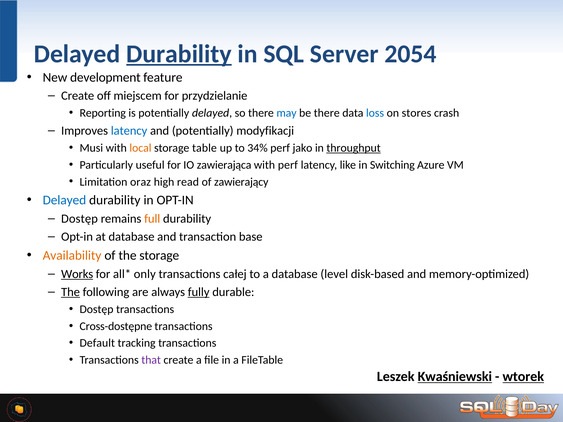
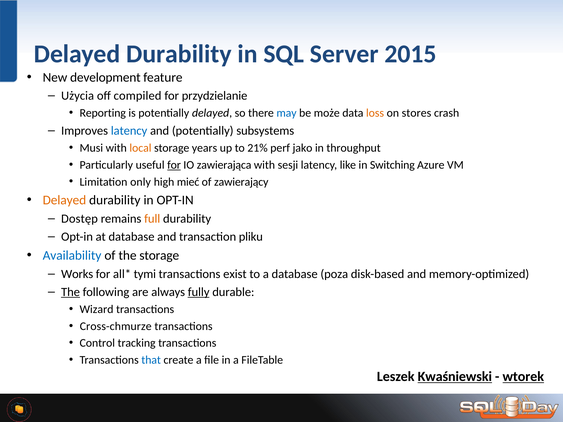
Durability underline: present -> none (179, 54)
2054: 2054 -> 2015 (410, 54)
Create: Create -> Użycia (78, 96)
miejscem: miejscem -> compiled (138, 96)
be there: there -> może (327, 113)
loss colour: blue -> orange (375, 113)
modyfikacji: modyfikacji -> subsystems (265, 131)
table: table -> years (205, 148)
34%: 34% -> 21% (258, 148)
throughput underline: present -> none (354, 148)
for underline: none -> present (174, 165)
with perf: perf -> sesji (288, 165)
oraz: oraz -> only (141, 182)
read: read -> mieć (188, 182)
Delayed colour: blue -> orange (64, 200)
base: base -> pliku (251, 237)
Availability colour: orange -> blue (72, 256)
Works underline: present -> none (77, 274)
only: only -> tymi (145, 274)
całej: całej -> exist (235, 274)
level: level -> poza (334, 274)
Dostęp: Dostęp -> Wizard (97, 310)
Cross-dostępne: Cross-dostępne -> Cross-chmurze (116, 326)
Default: Default -> Control (97, 343)
that colour: purple -> blue (151, 360)
